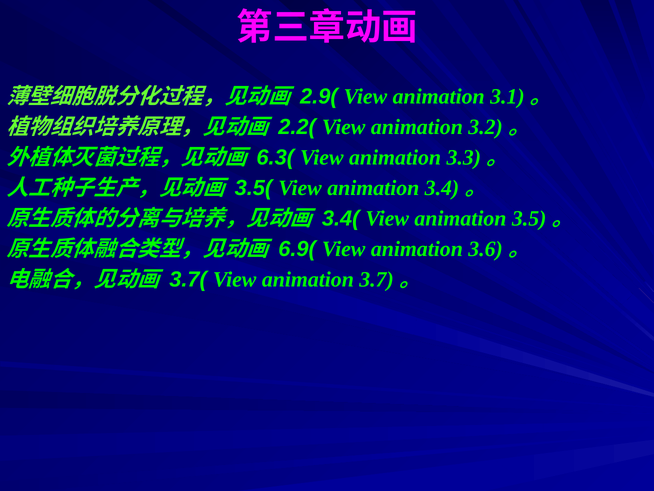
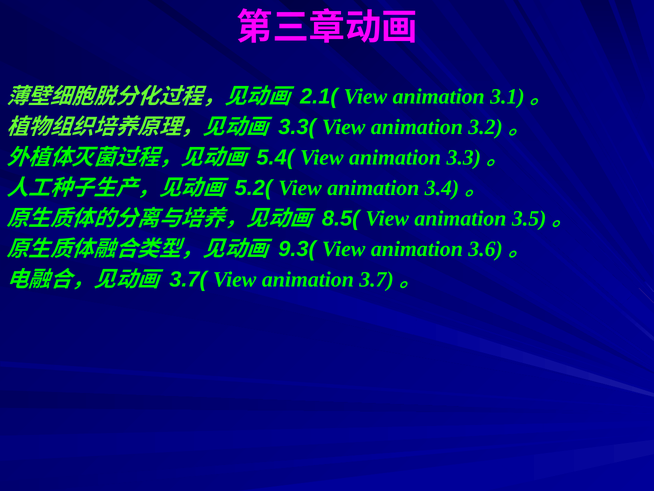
2.9(: 2.9( -> 2.1( (319, 96)
2.2(: 2.2( -> 3.3( (297, 127)
6.3(: 6.3( -> 5.4( (275, 157)
3.5(: 3.5( -> 5.2( (253, 188)
3.4(: 3.4( -> 8.5( (341, 218)
6.9(: 6.9( -> 9.3( (297, 249)
